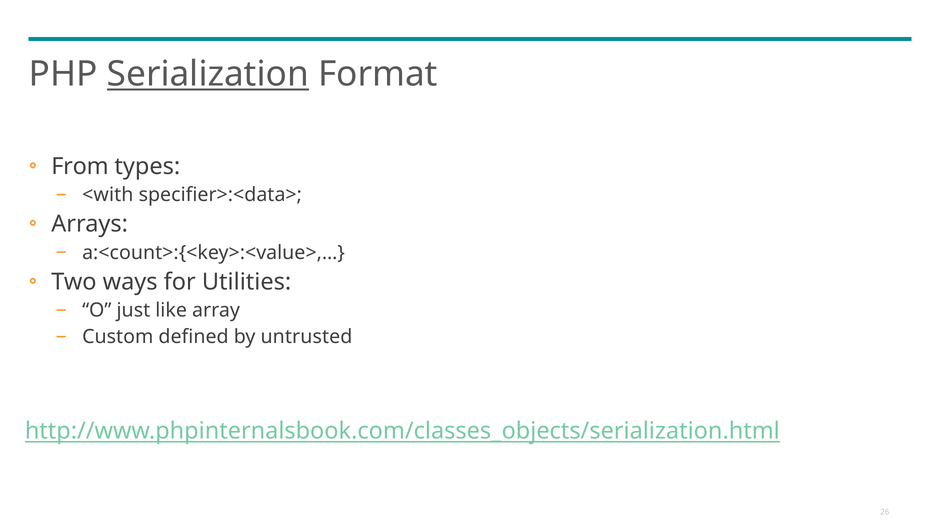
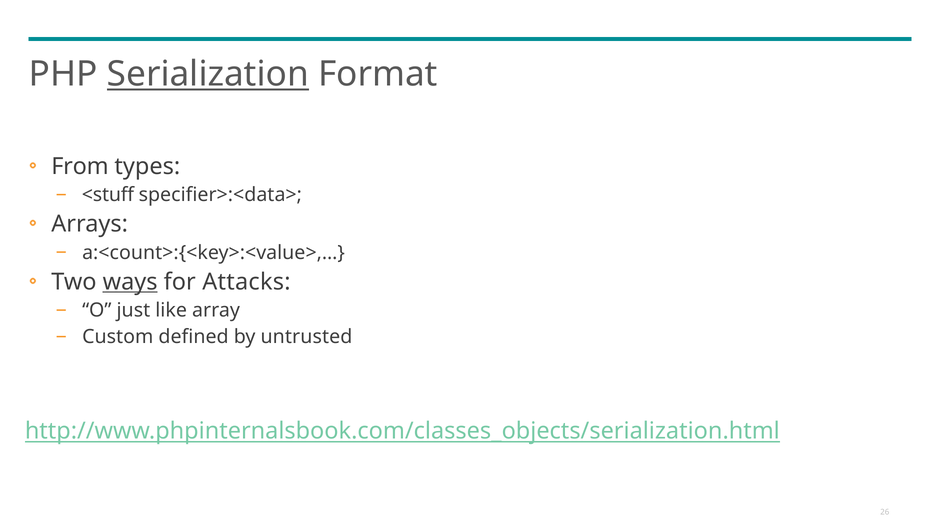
<with: <with -> <stuff (108, 195)
ways underline: none -> present (130, 282)
Utilities: Utilities -> Attacks (246, 282)
